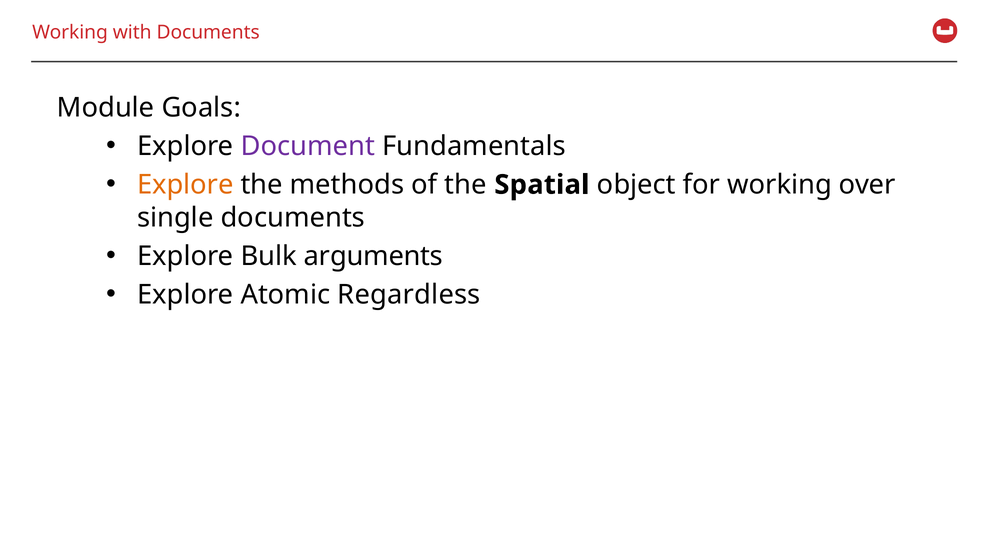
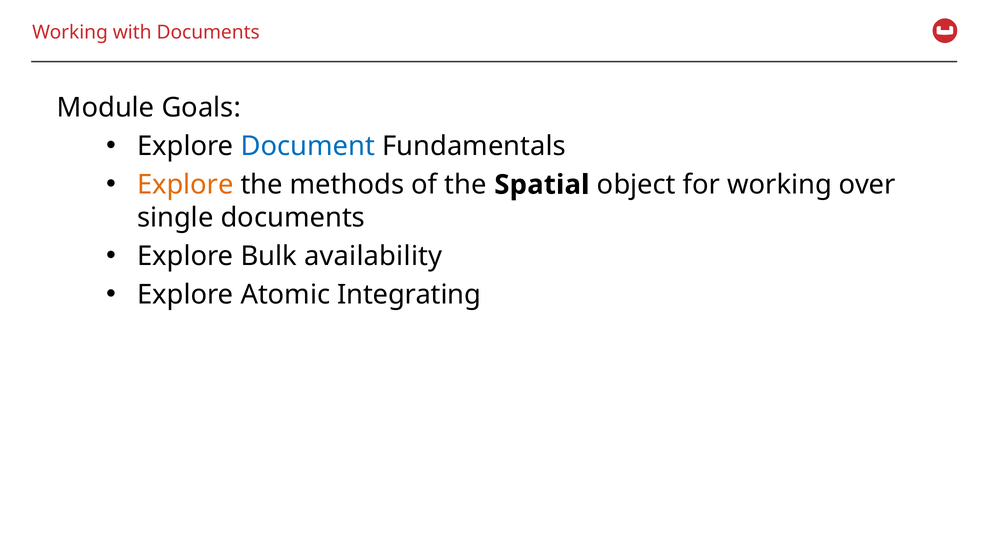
Document colour: purple -> blue (308, 146)
arguments: arguments -> availability (373, 256)
Regardless: Regardless -> Integrating (409, 294)
